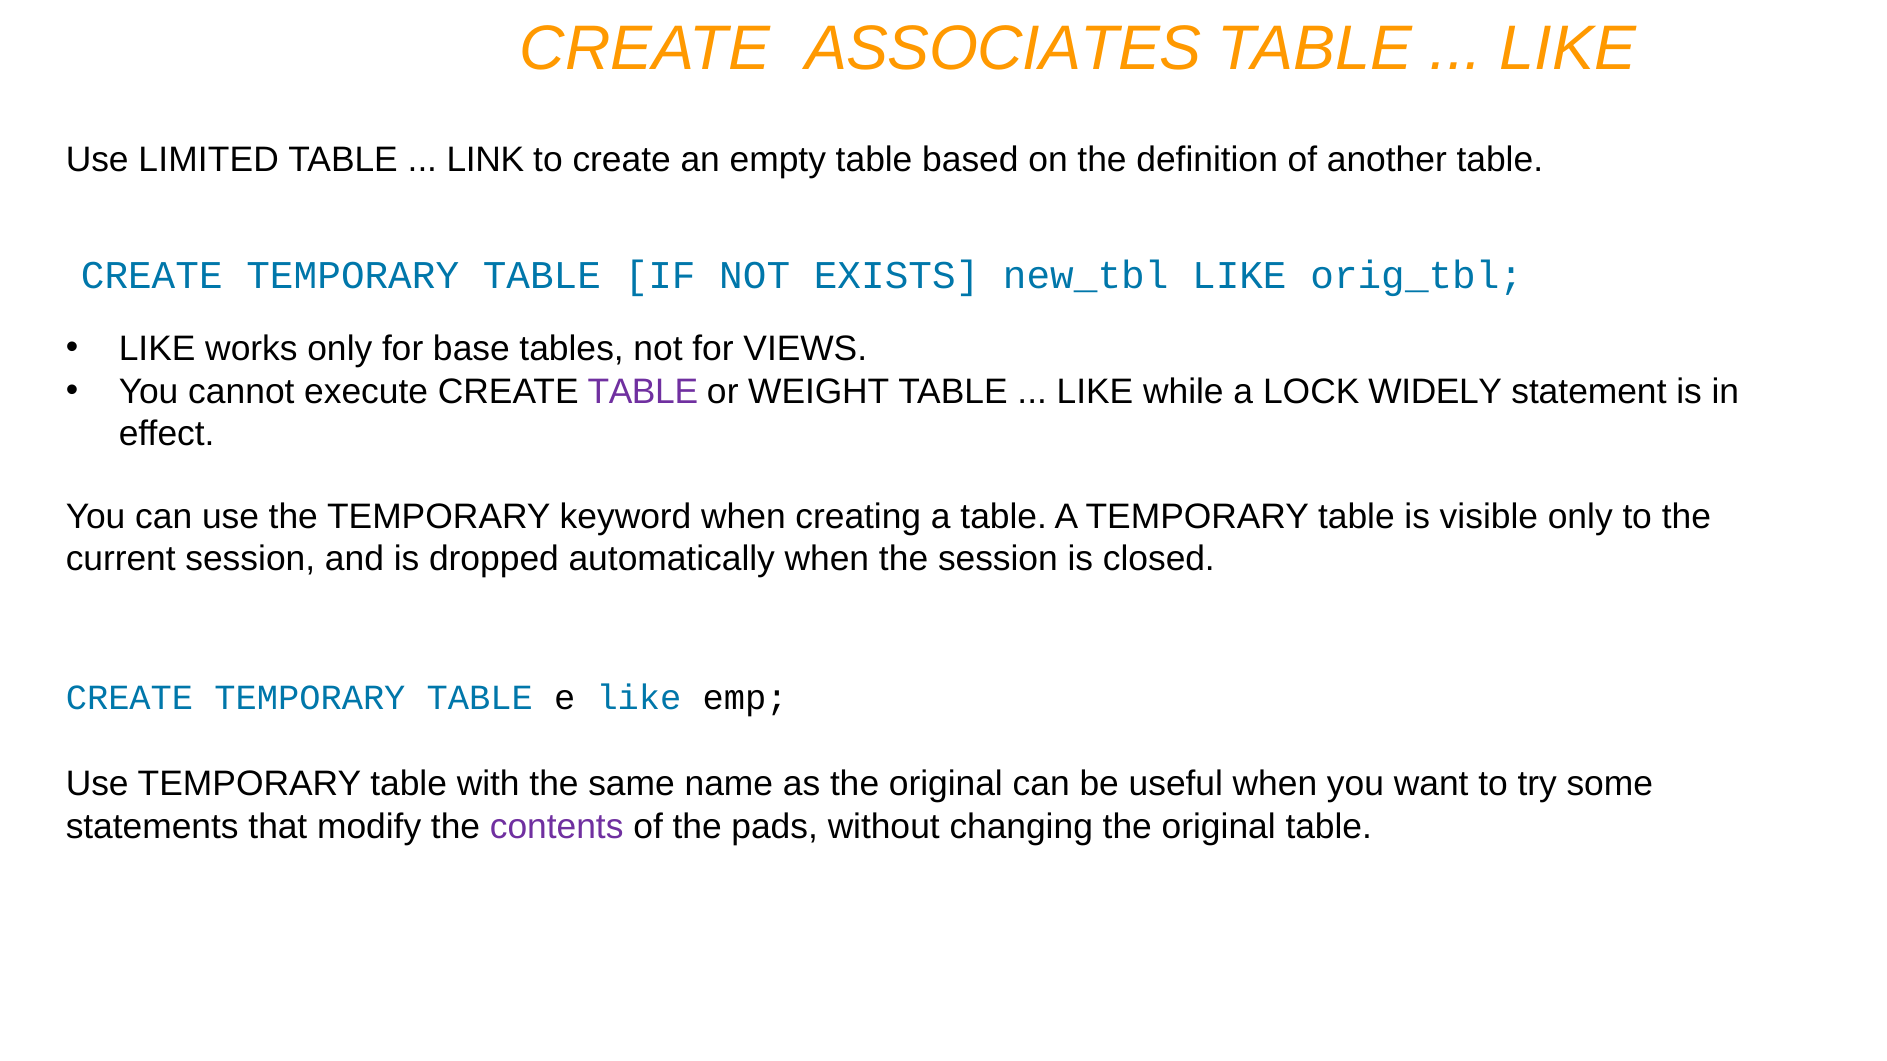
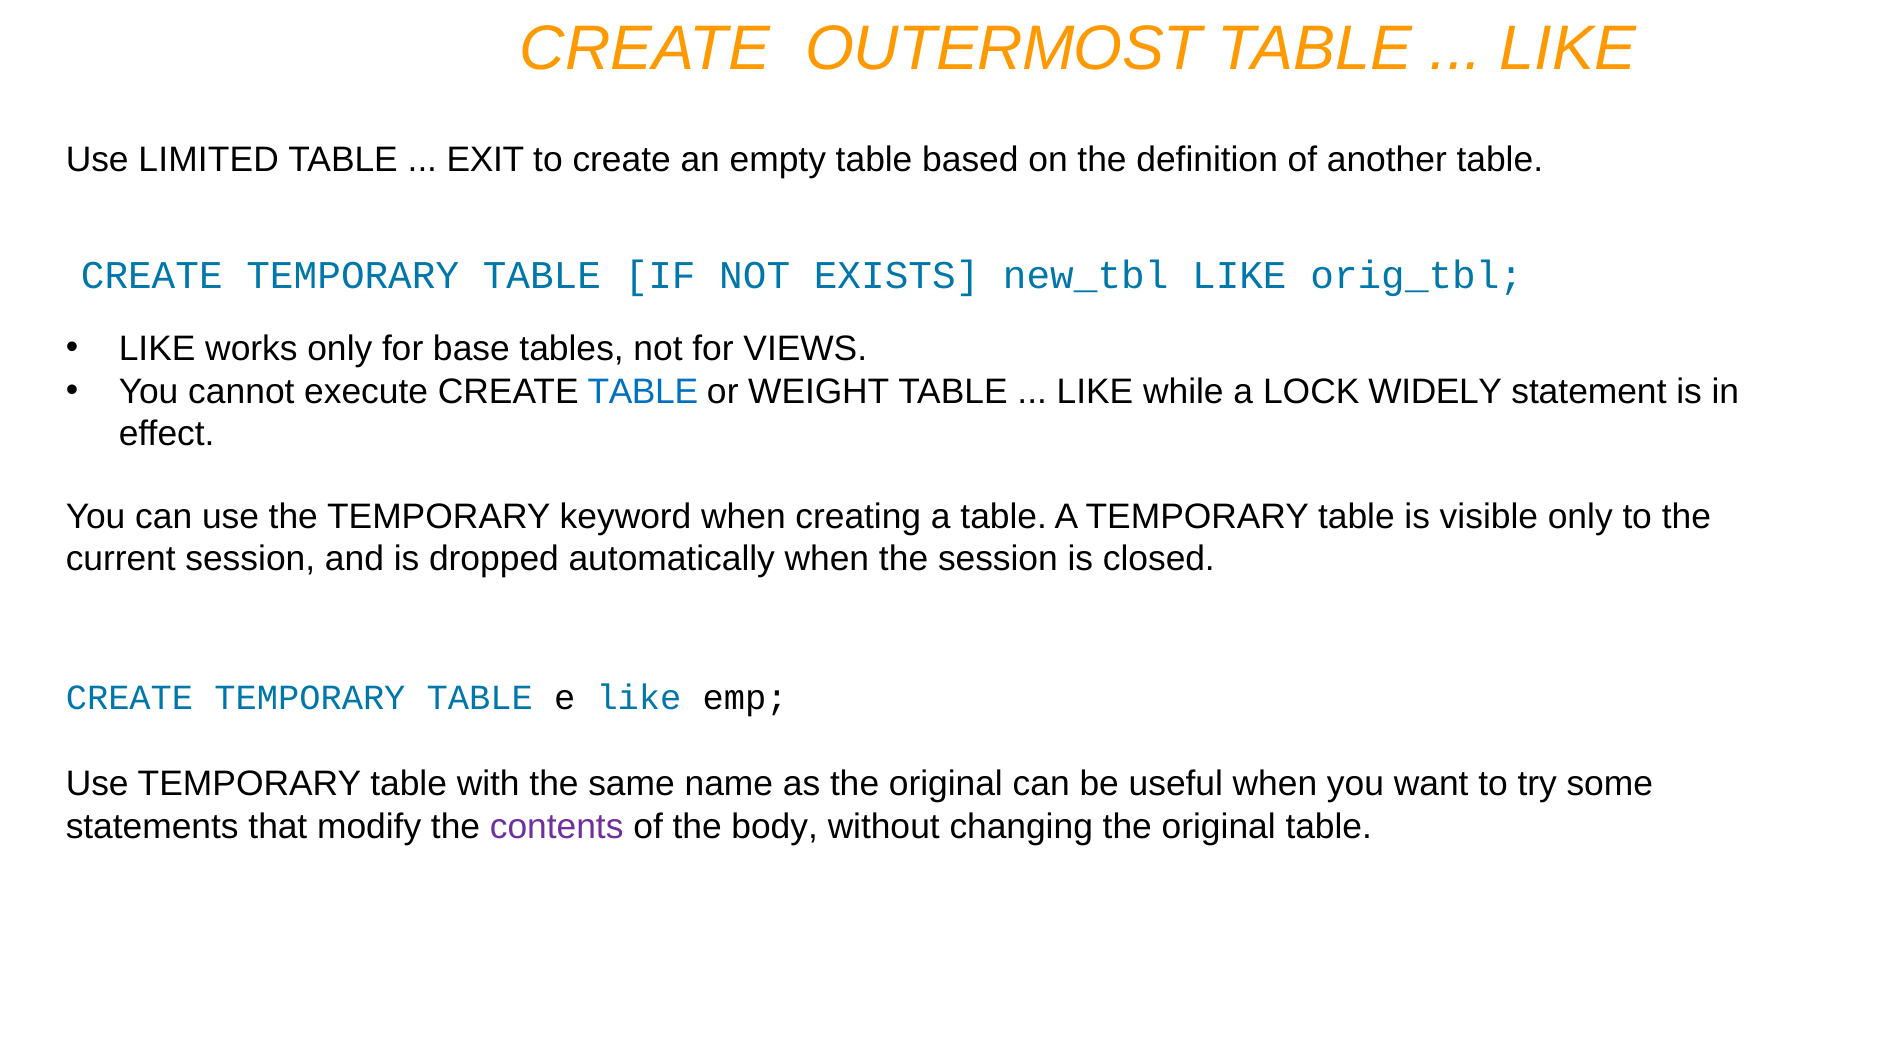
ASSOCIATES: ASSOCIATES -> OUTERMOST (1004, 49)
LINK: LINK -> EXIT (485, 160)
TABLE colour: purple -> blue (643, 391)
pads: pads -> body (775, 827)
